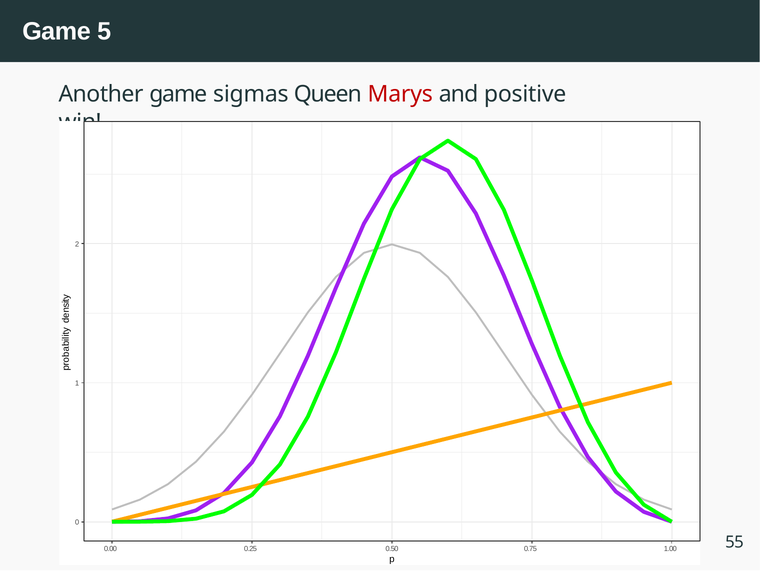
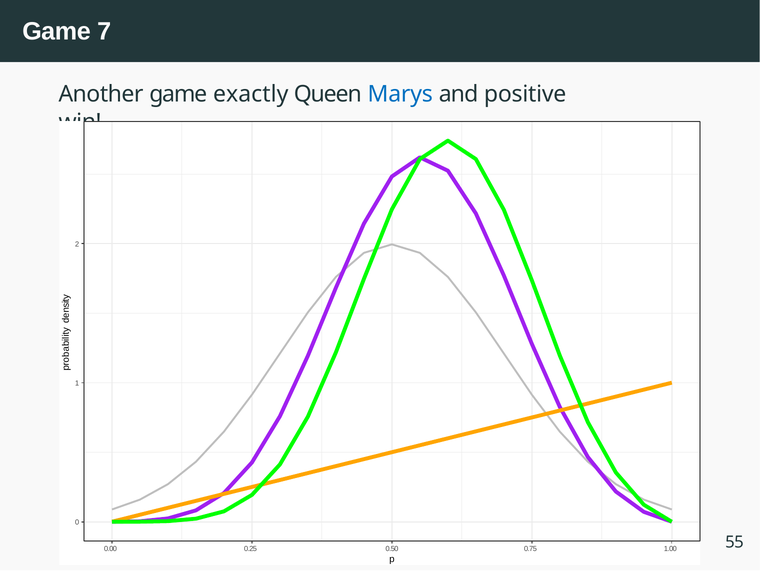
5: 5 -> 7 (104, 31)
sigmas: sigmas -> exactly (251, 94)
Marys colour: red -> blue (400, 94)
